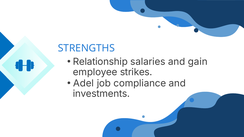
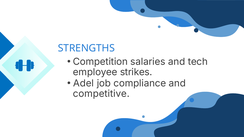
Relationship: Relationship -> Competition (100, 62)
gain: gain -> tech (198, 62)
investments: investments -> competitive (101, 94)
